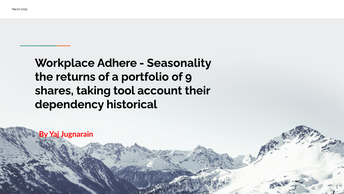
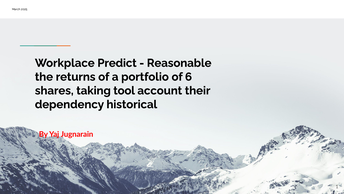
Adhere: Adhere -> Predict (117, 63)
Seasonality: Seasonality -> Reasonable (179, 63)
9: 9 -> 6 (189, 77)
